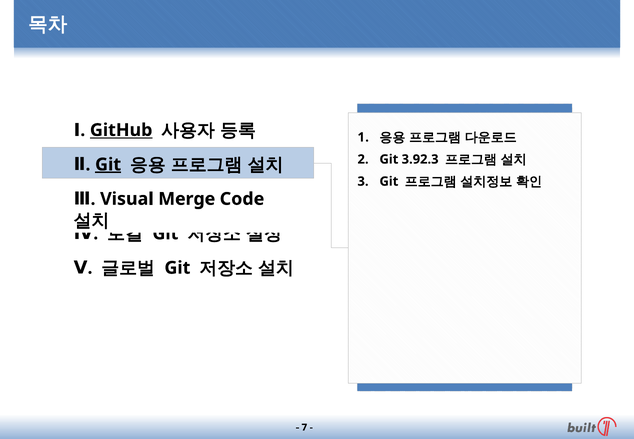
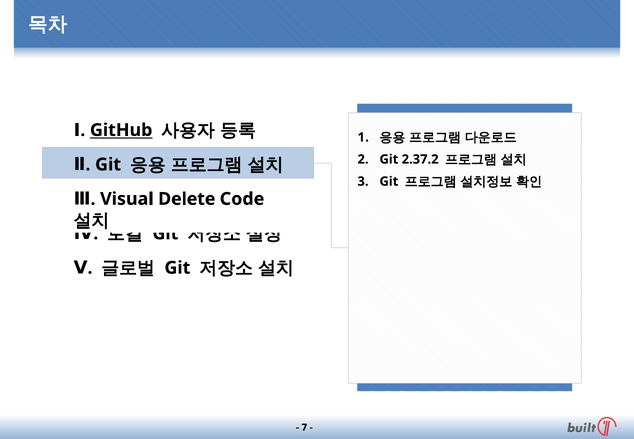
Git underline: present -> none (108, 165)
3.92.3: 3.92.3 -> 2.37.2 (420, 159)
Merge: Merge -> Delete (187, 199)
